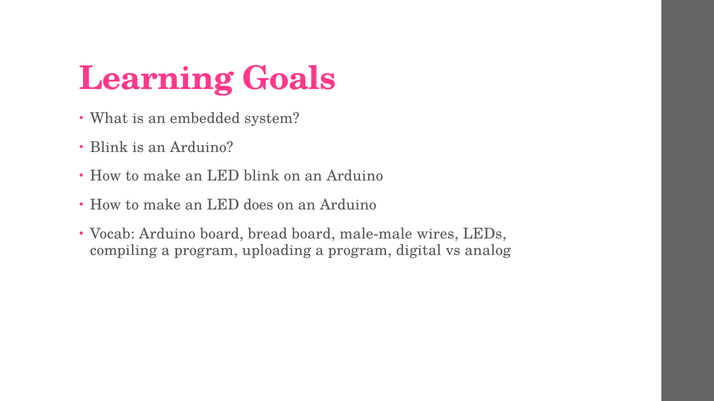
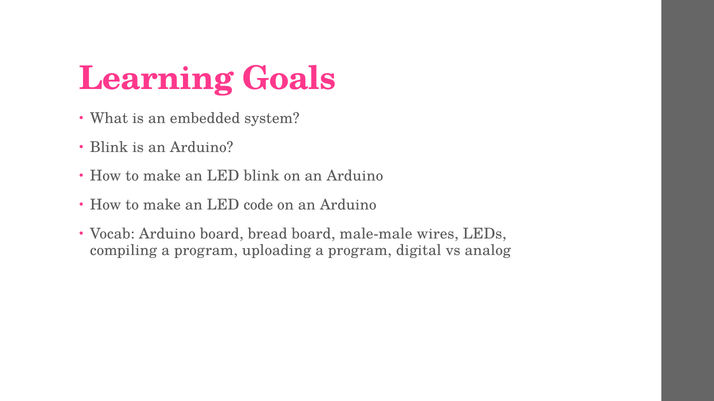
does: does -> code (258, 205)
